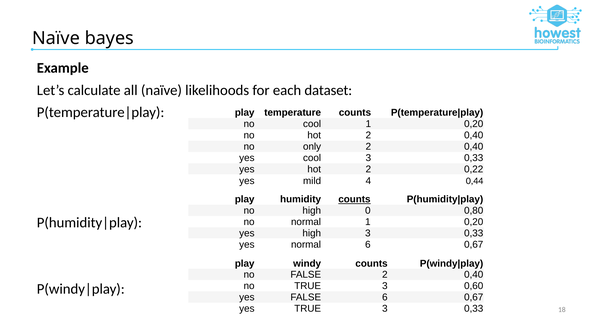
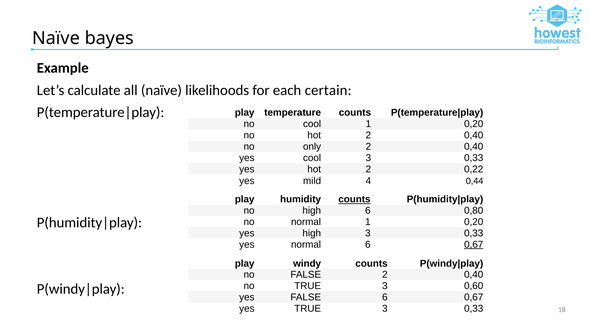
dataset: dataset -> certain (328, 90)
high 0: 0 -> 6 (368, 211)
0,67 underline: none -> present (474, 244)
